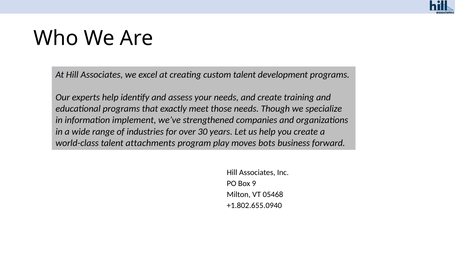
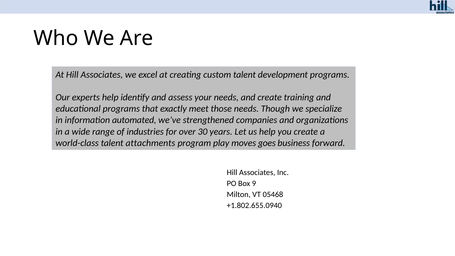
implement: implement -> automated (134, 120)
bots: bots -> goes (267, 143)
